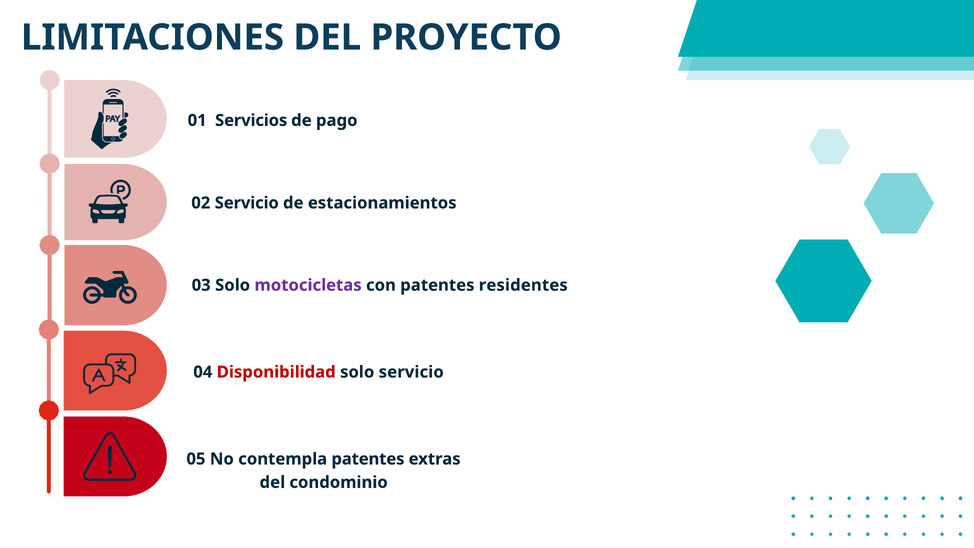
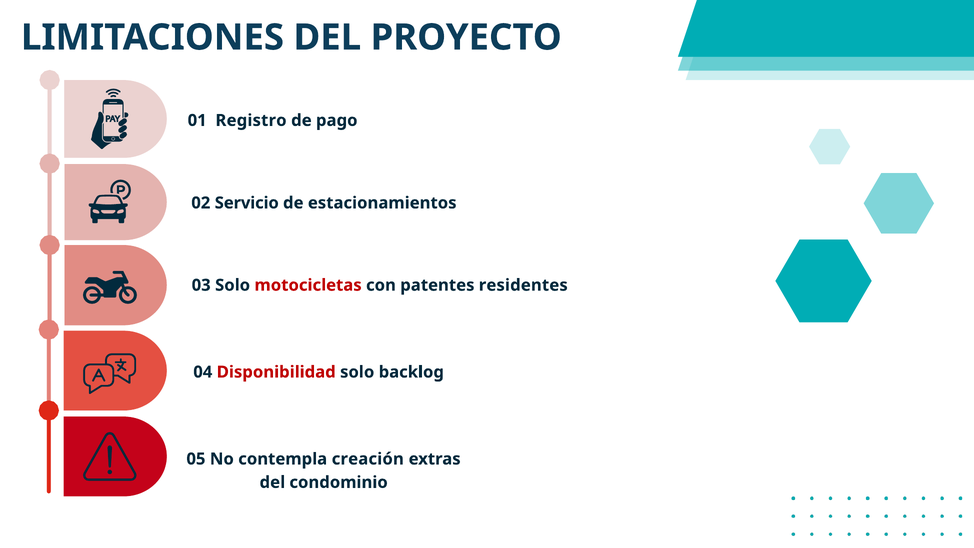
Servicios: Servicios -> Registro (251, 120)
motocicletas colour: purple -> red (308, 285)
solo servicio: servicio -> backlog (411, 372)
contempla patentes: patentes -> creación (368, 459)
